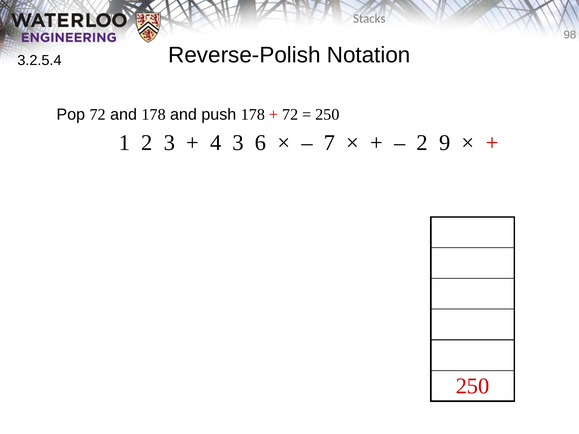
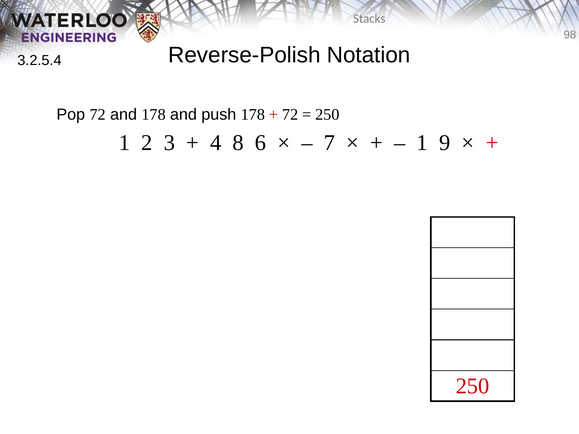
4 3: 3 -> 8 (238, 143)
2: 2 -> 1 (422, 143)
